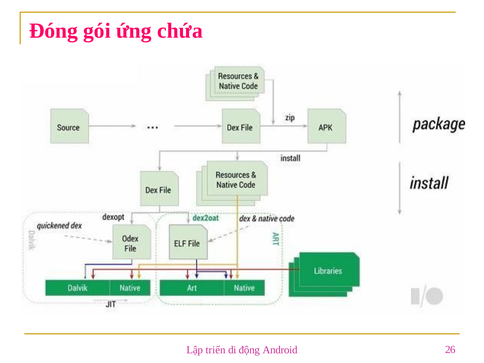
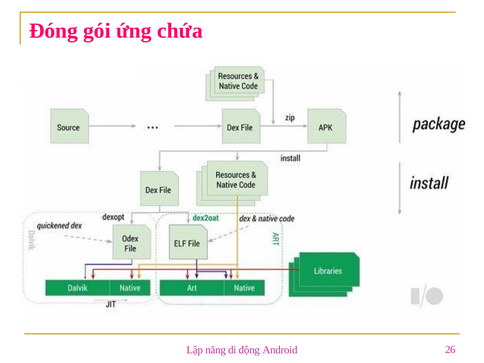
triển: triển -> năng (216, 350)
